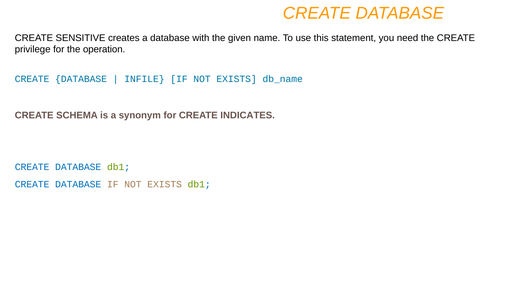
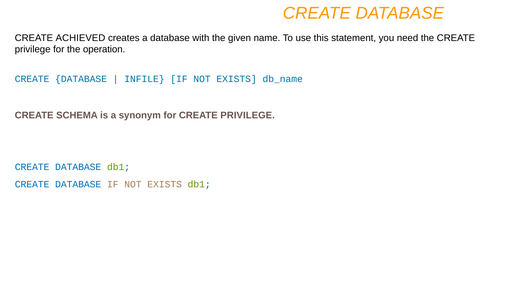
SENSITIVE: SENSITIVE -> ACHIEVED (80, 38)
for CREATE INDICATES: INDICATES -> PRIVILEGE (248, 115)
